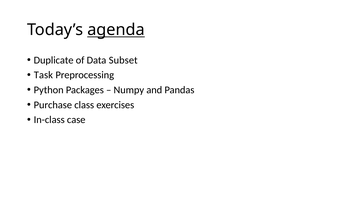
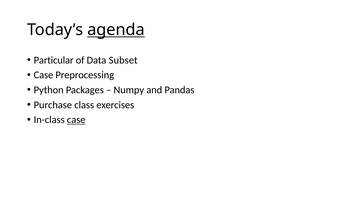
Duplicate: Duplicate -> Particular (54, 60)
Task: Task -> Case (43, 75)
case underline: none -> present (76, 120)
